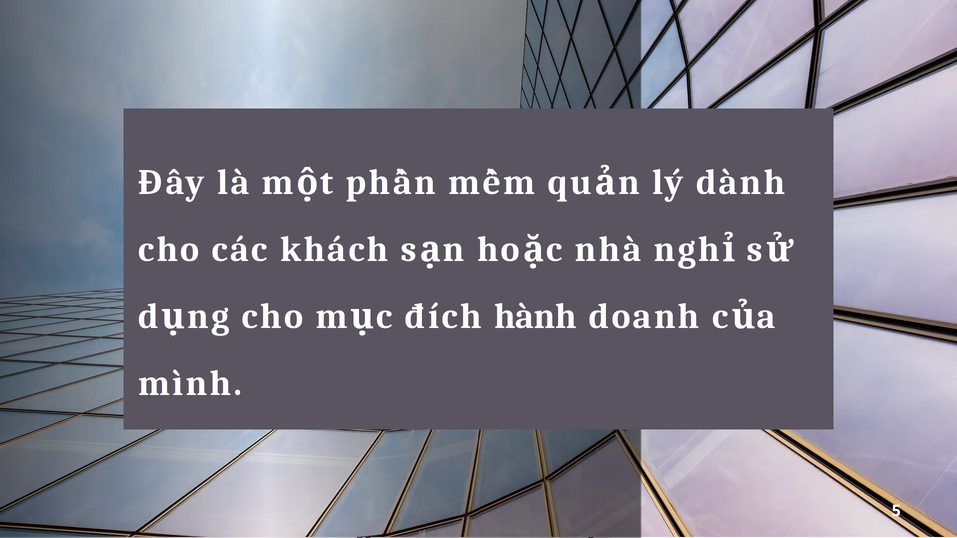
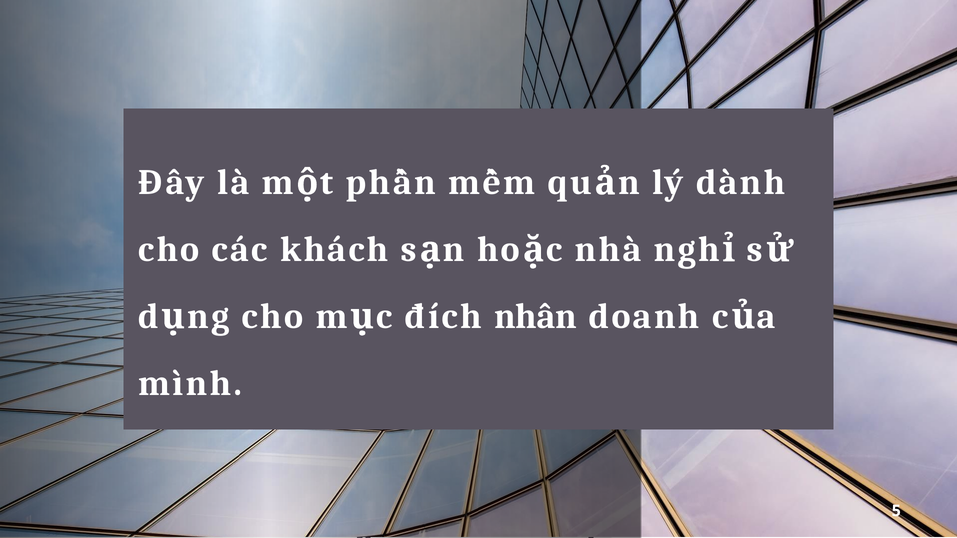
hành: hành -> nhân (535, 317)
